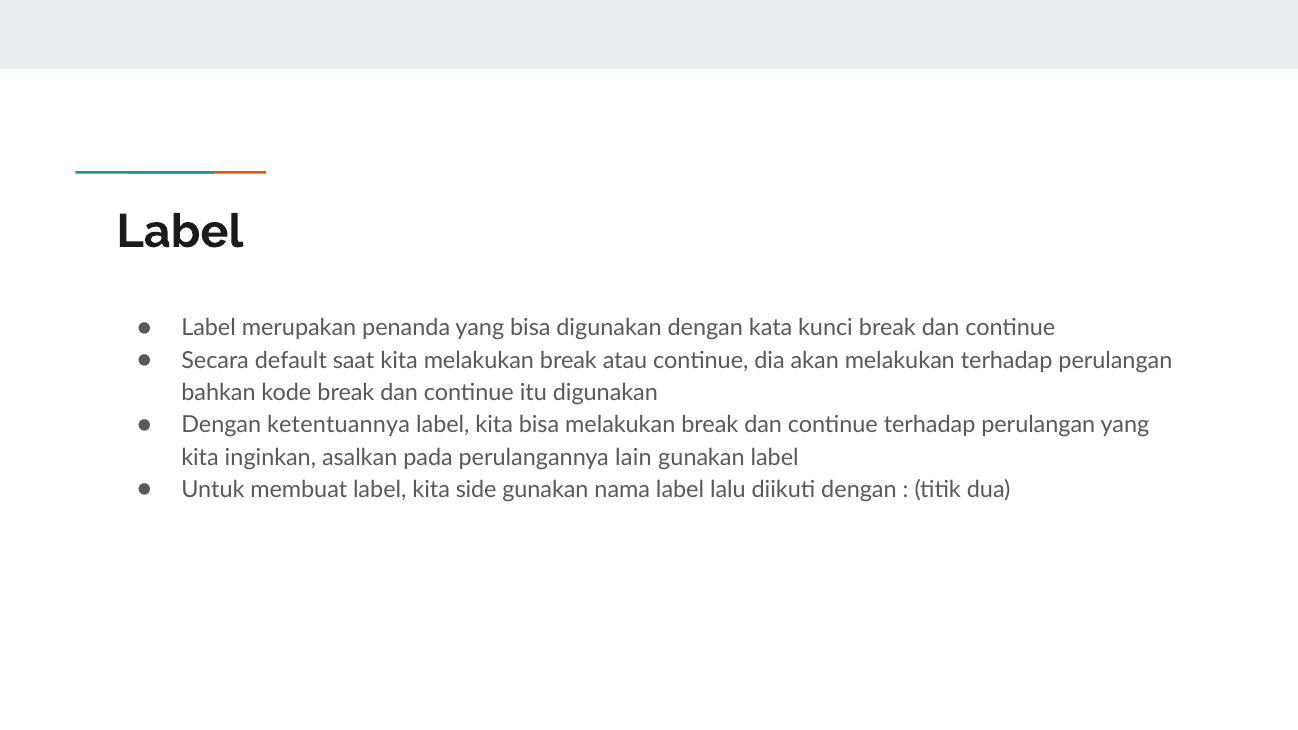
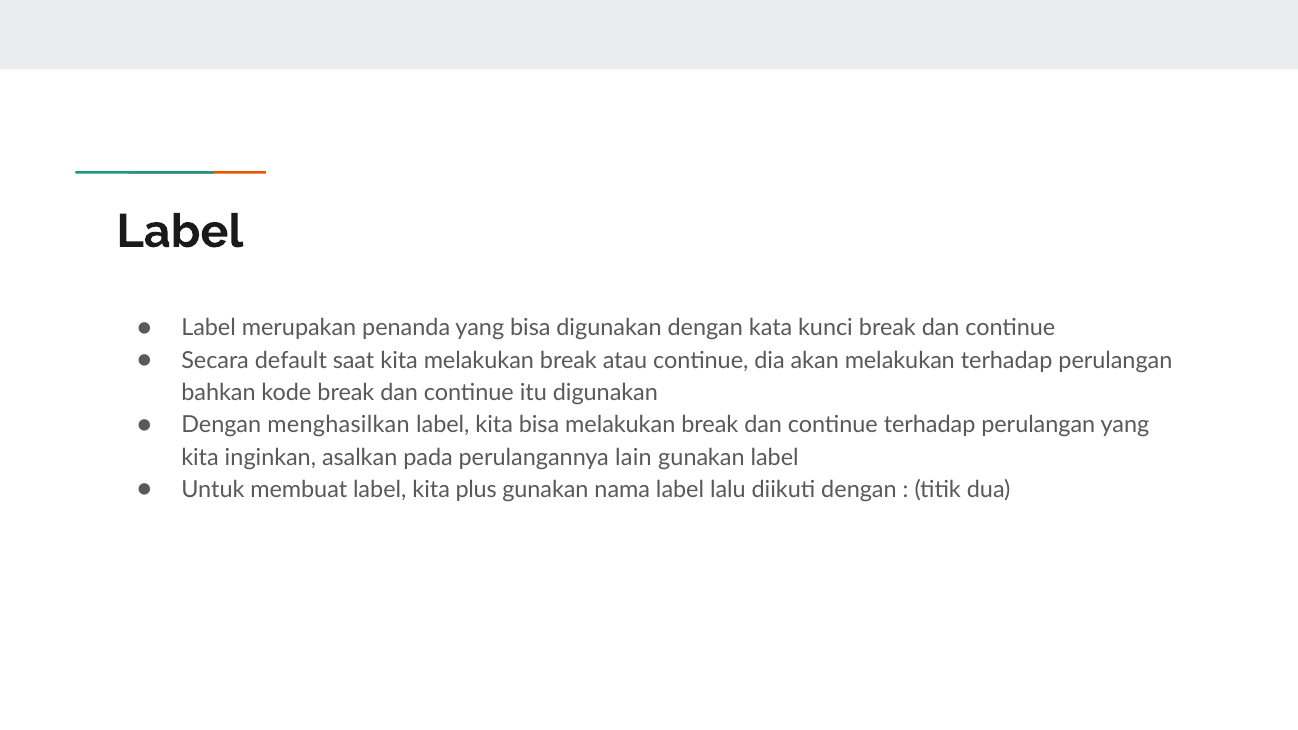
ketentuannya: ketentuannya -> menghasilkan (339, 425)
side: side -> plus (476, 490)
